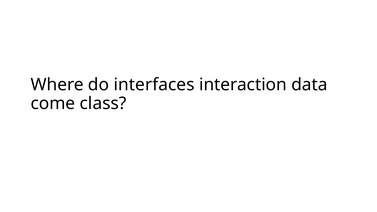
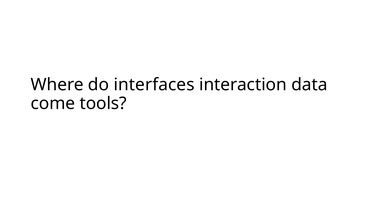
class: class -> tools (103, 103)
